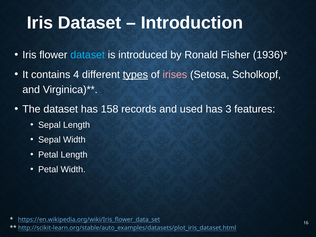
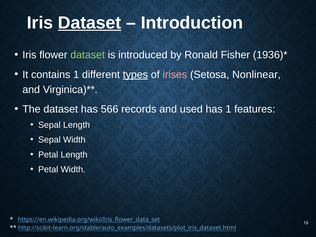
Dataset underline: none -> present (90, 23)
dataset colour: light blue -> light green (88, 55)
contains 4: 4 -> 1 (76, 75)
Scholkopf: Scholkopf -> Nonlinear (256, 75)
158: 158 -> 566 (110, 109)
has 3: 3 -> 1 (228, 109)
